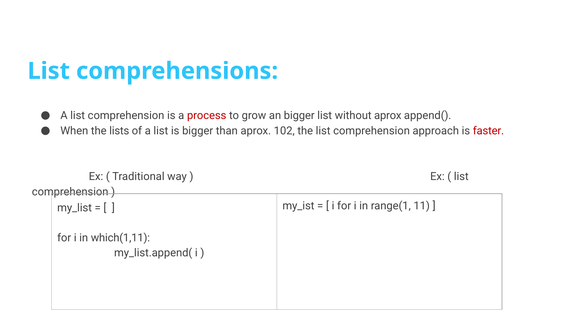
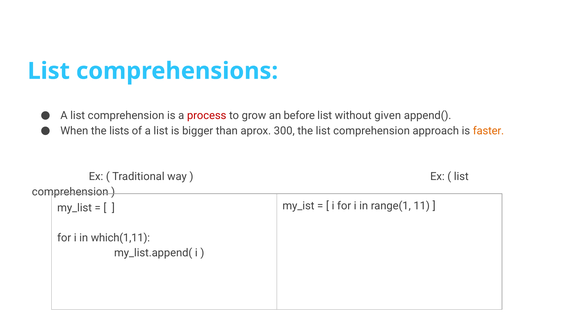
an bigger: bigger -> before (299, 116)
without aprox: aprox -> given (388, 116)
102: 102 -> 300 (284, 131)
faster colour: red -> orange (488, 131)
